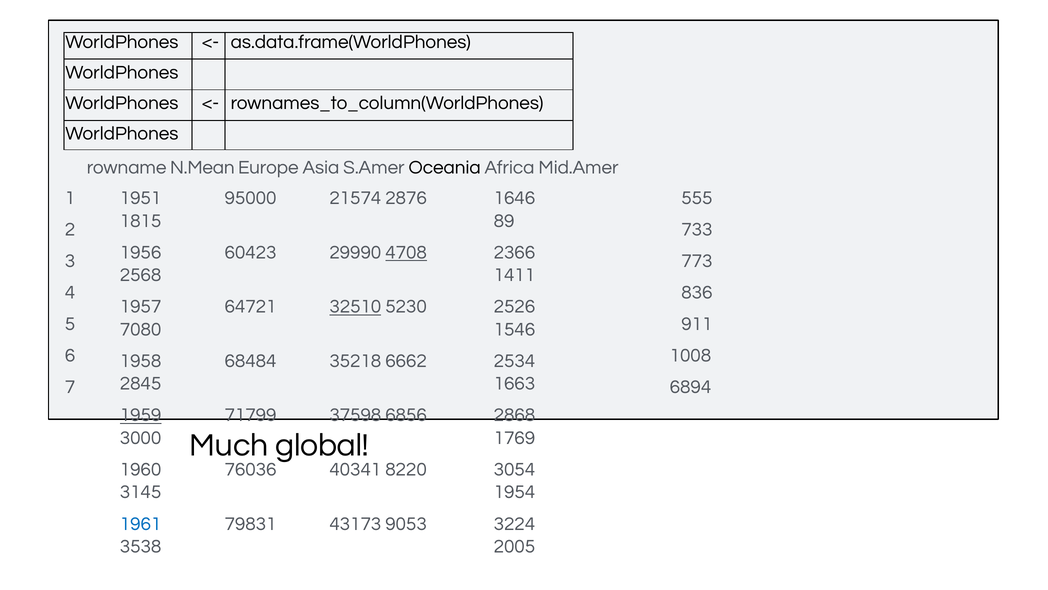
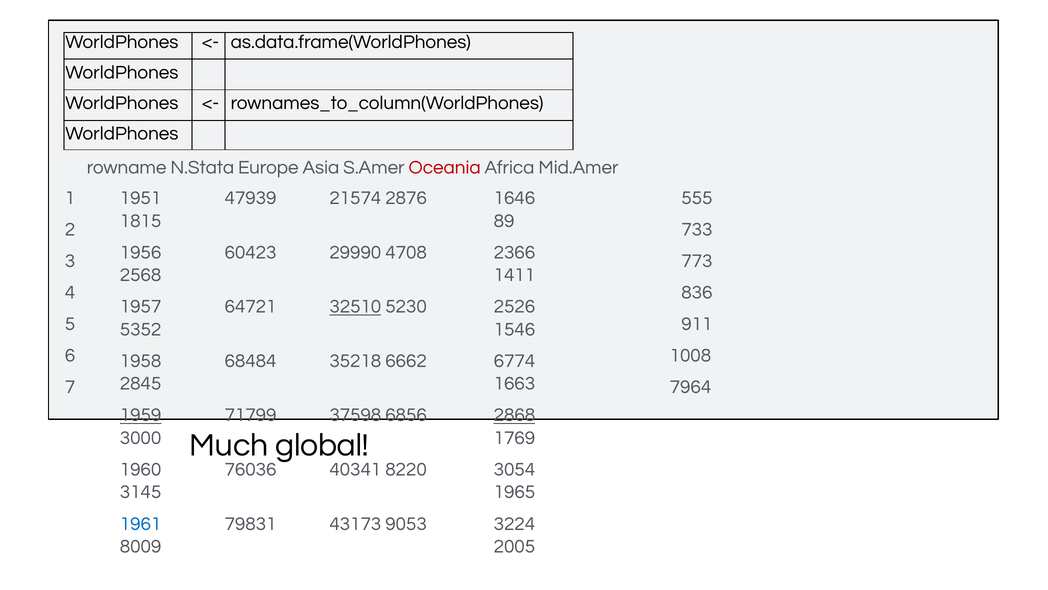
N.Mean: N.Mean -> N.Stata (202, 167)
Oceania colour: black -> red (445, 167)
95000: 95000 -> 47939 (251, 198)
4708 underline: present -> none (406, 252)
7080: 7080 -> 5352 (141, 329)
2534: 2534 -> 6774 (514, 361)
6894: 6894 -> 7964 (691, 387)
2868 underline: none -> present (514, 415)
1954: 1954 -> 1965 (514, 492)
3538: 3538 -> 8009 (141, 546)
